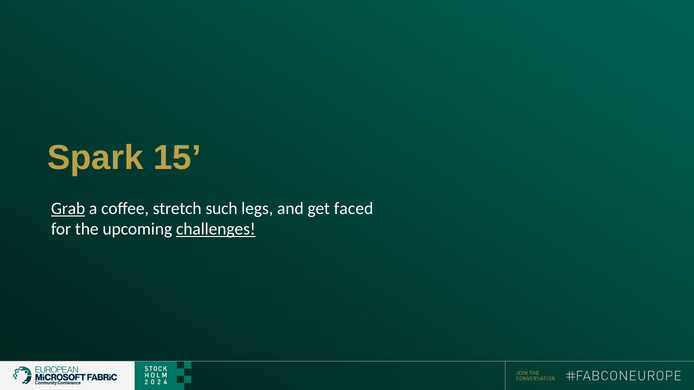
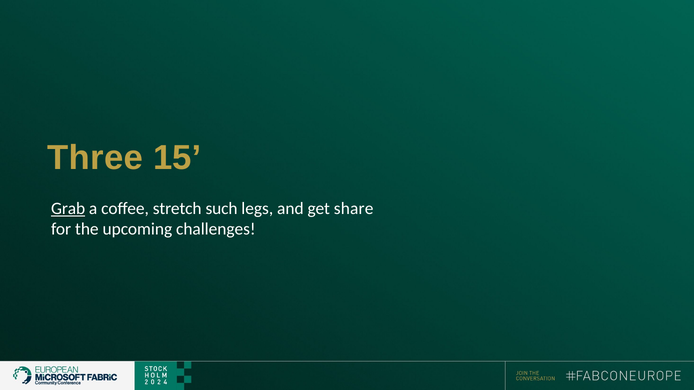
Spark: Spark -> Three (95, 158)
faced: faced -> share (354, 209)
challenges underline: present -> none (216, 229)
